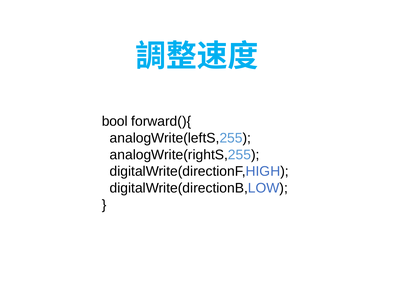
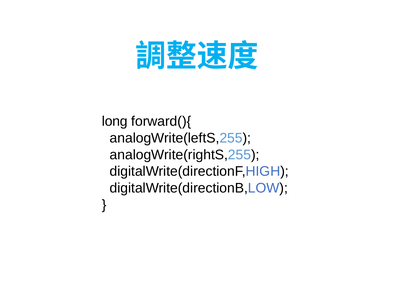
bool: bool -> long (115, 121)
